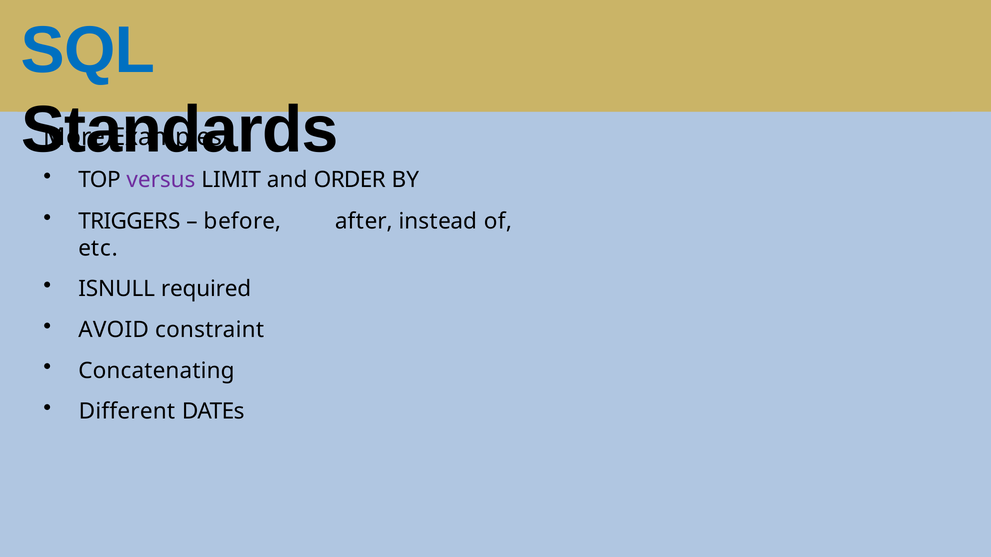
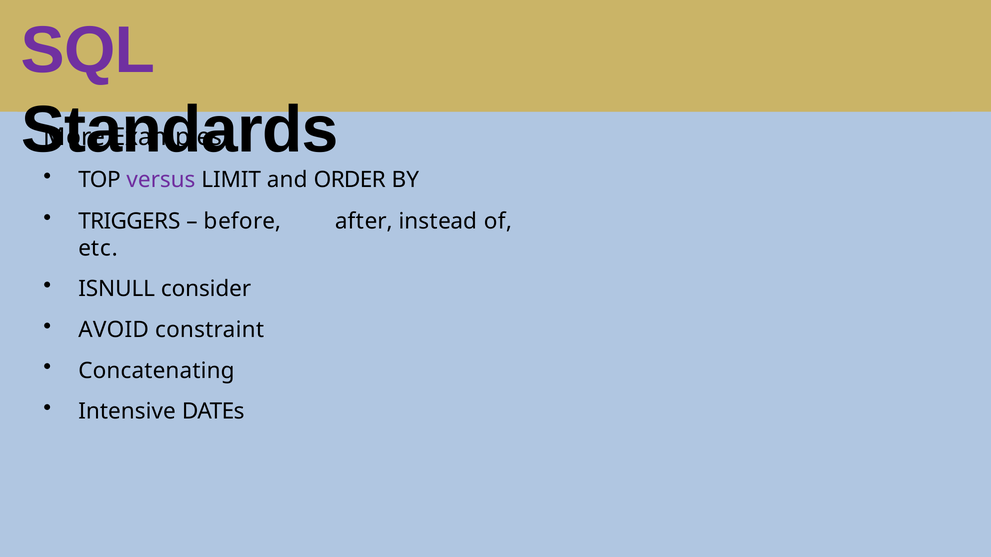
SQL colour: blue -> purple (88, 51)
required: required -> consider (206, 289)
Different: Different -> Intensive (127, 412)
